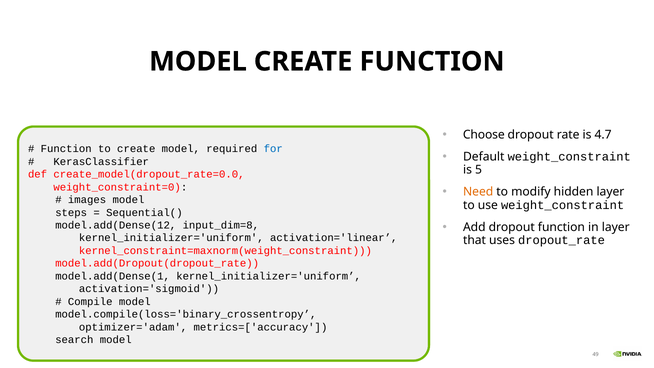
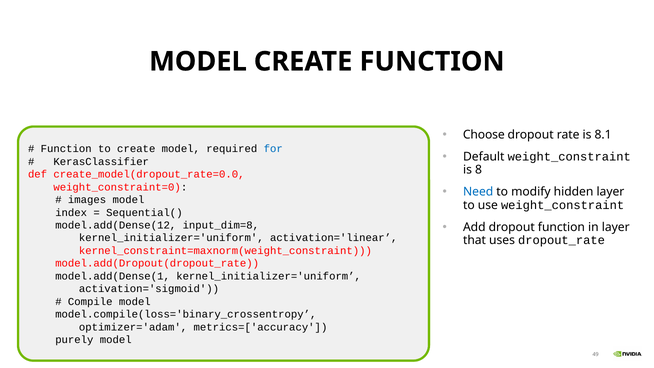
4.7: 4.7 -> 8.1 (603, 135)
5: 5 -> 8 (478, 170)
Need colour: orange -> blue (478, 192)
steps: steps -> index (71, 212)
search: search -> purely (74, 340)
